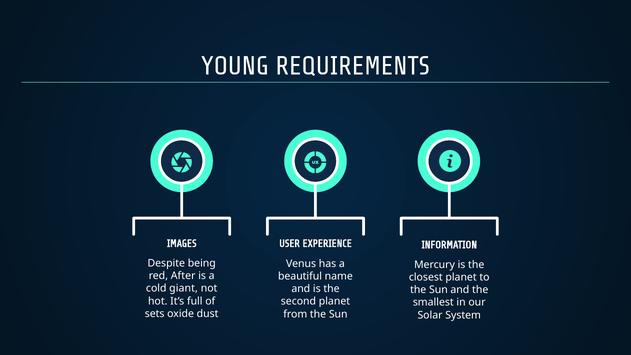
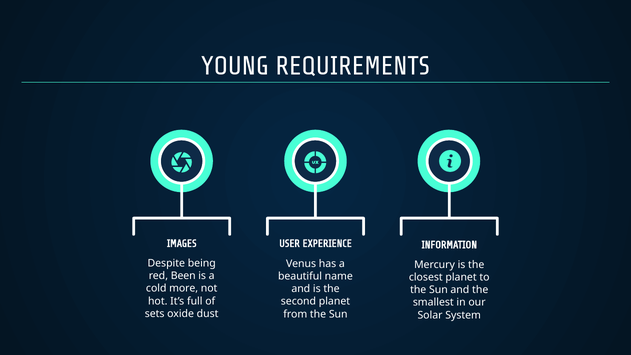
After: After -> Been (183, 276)
giant: giant -> more (184, 288)
